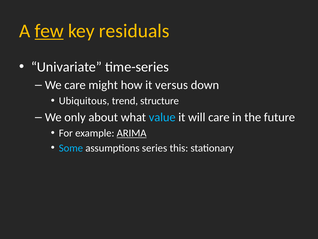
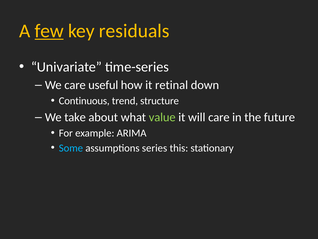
might: might -> useful (103, 85)
versus: versus -> retinal (172, 85)
Ubiquitous: Ubiquitous -> Continuous (84, 101)
only: only -> take (75, 117)
value colour: light blue -> light green (162, 117)
ARIMA underline: present -> none (132, 133)
